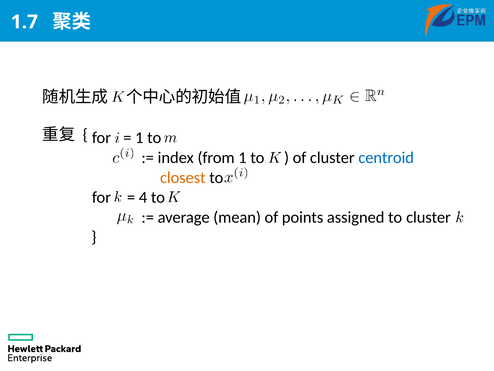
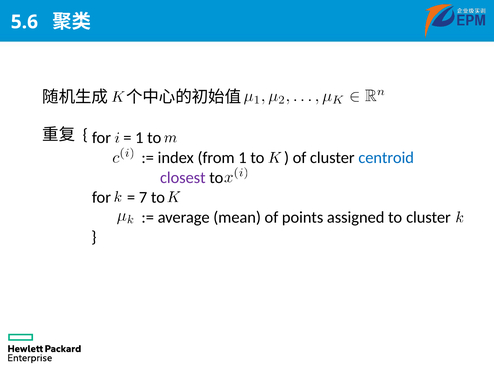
1.7: 1.7 -> 5.6 (24, 22)
closest colour: orange -> purple (183, 177)
4: 4 -> 7 (143, 197)
